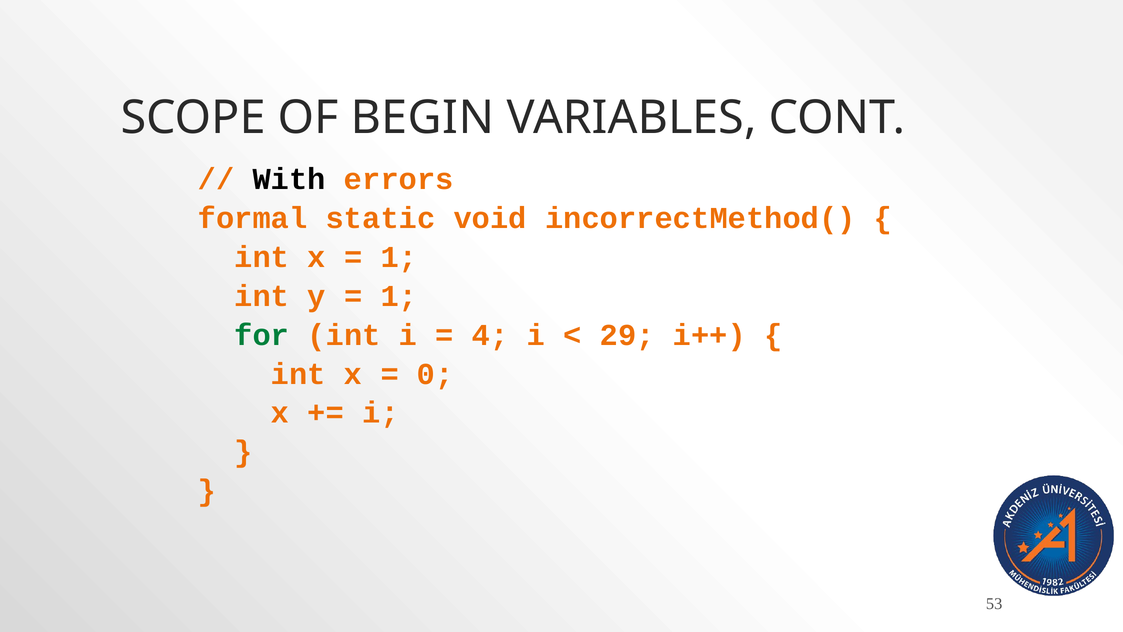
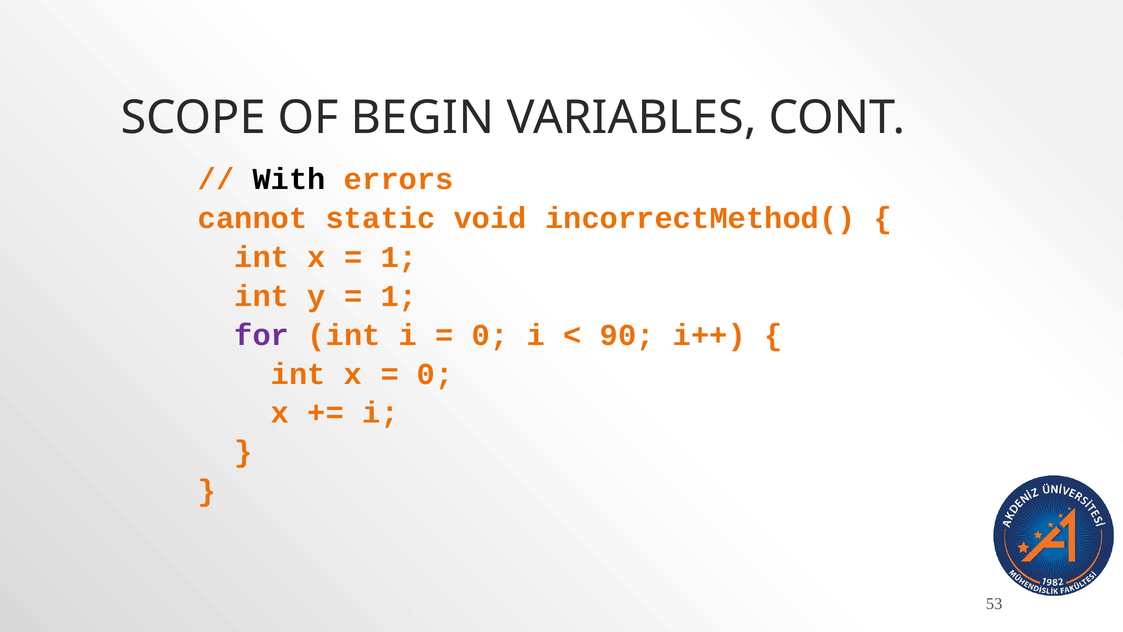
formal: formal -> cannot (253, 218)
for colour: green -> purple (262, 335)
4: 4 -> 0 (490, 335)
29: 29 -> 90 (627, 335)
